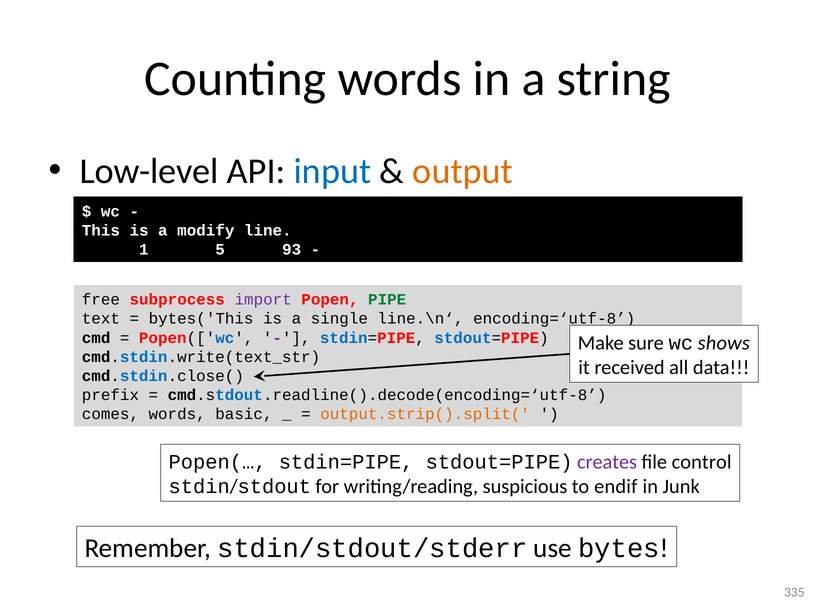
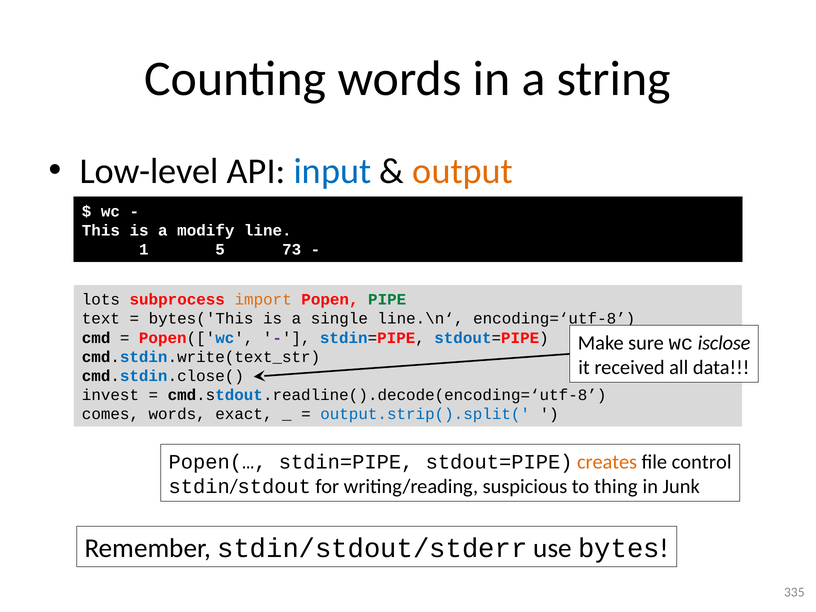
93: 93 -> 73 (292, 250)
free: free -> lots (101, 300)
import colour: purple -> orange (263, 300)
shows: shows -> isclose (724, 343)
prefix: prefix -> invest (110, 395)
basic: basic -> exact (244, 414)
output.strip().split( colour: orange -> blue (425, 414)
creates colour: purple -> orange (607, 462)
endif: endif -> thing (616, 486)
